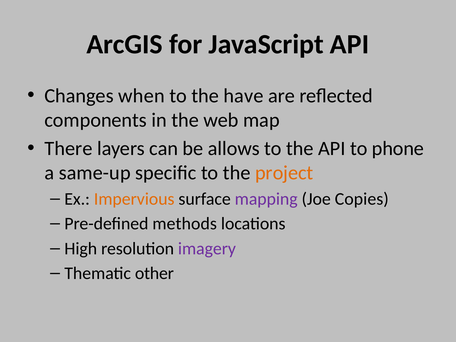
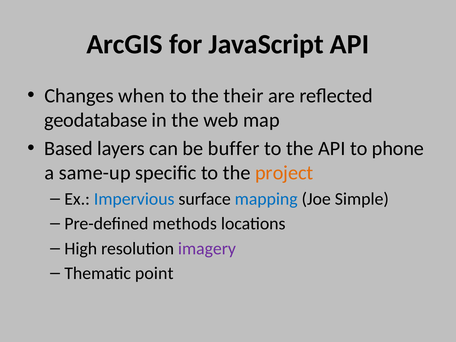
have: have -> their (243, 96)
components: components -> geodatabase (96, 120)
There: There -> Based (69, 148)
allows: allows -> buffer (234, 148)
Impervious colour: orange -> blue (134, 199)
mapping colour: purple -> blue (266, 199)
Copies: Copies -> Simple (362, 199)
other: other -> point (154, 273)
